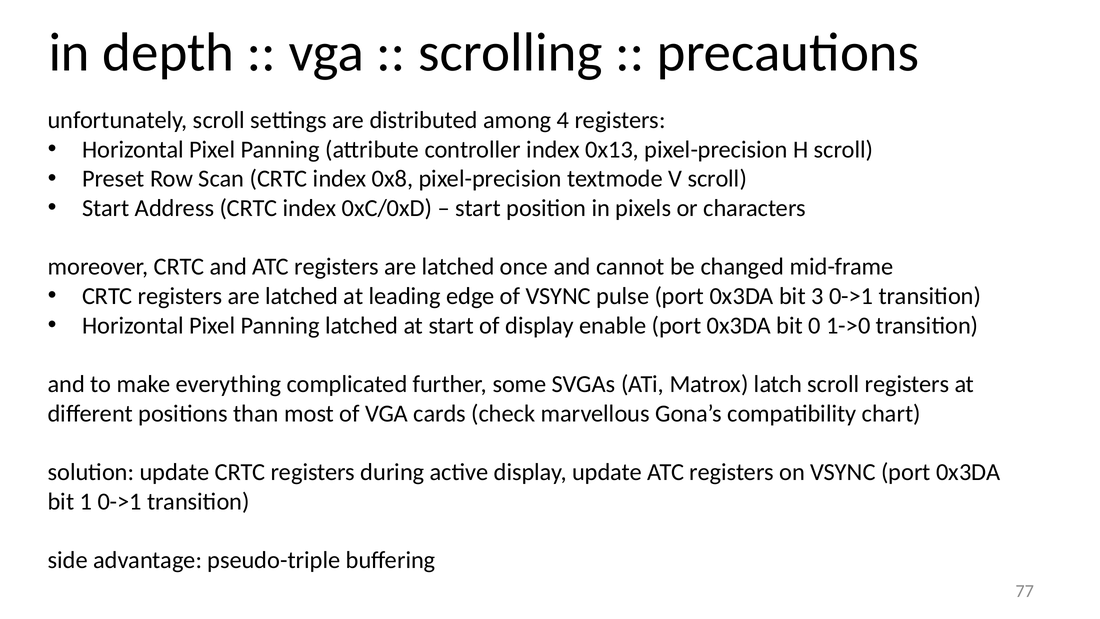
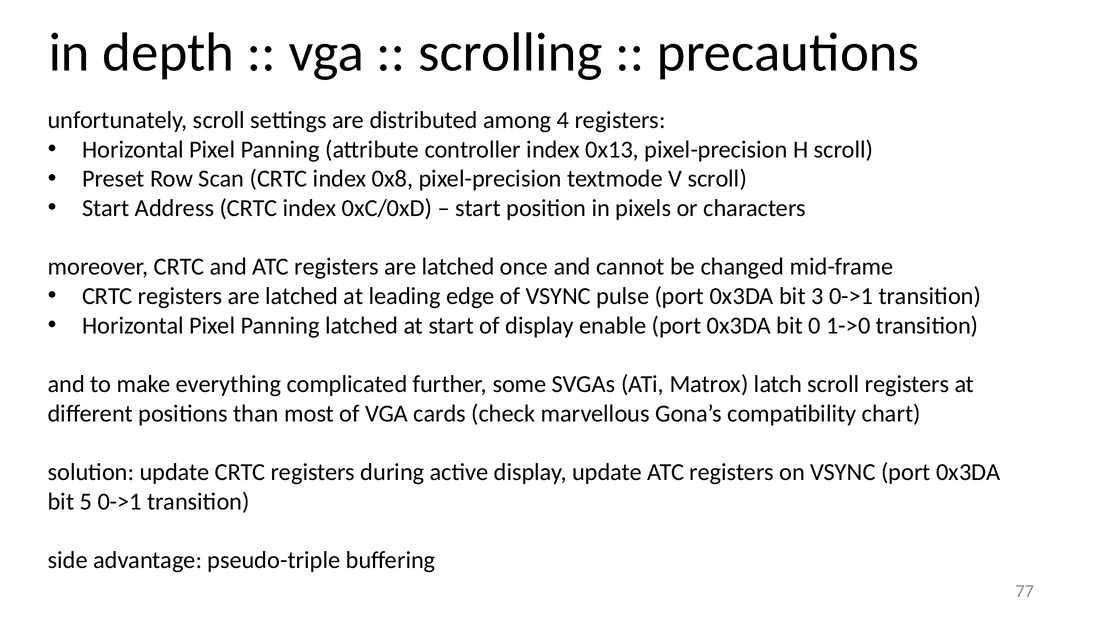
1: 1 -> 5 (86, 501)
